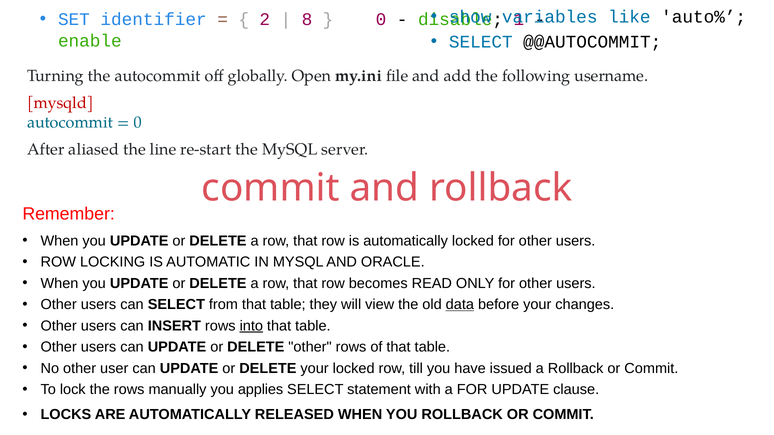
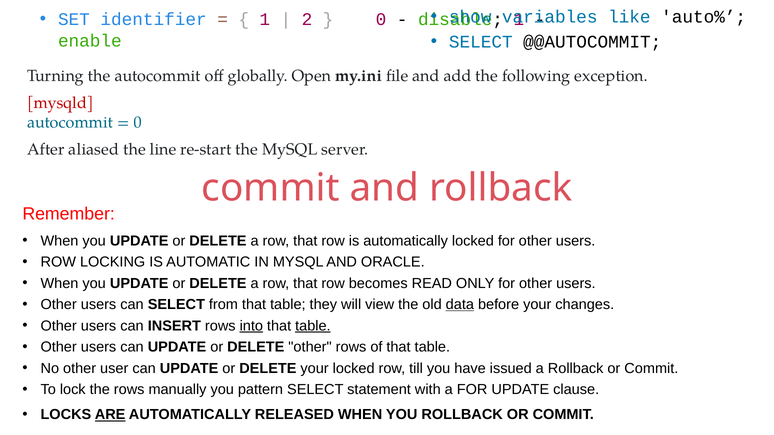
2: 2 -> 1 (265, 20)
8: 8 -> 2 (307, 20)
username: username -> exception (611, 76)
table underline: none -> present (313, 326)
applies: applies -> pattern (260, 390)
ARE underline: none -> present (110, 415)
